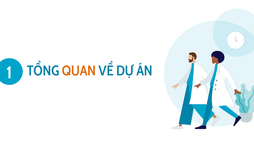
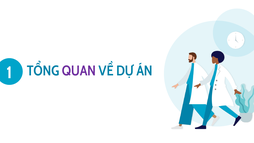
QUAN colour: orange -> purple (79, 71)
